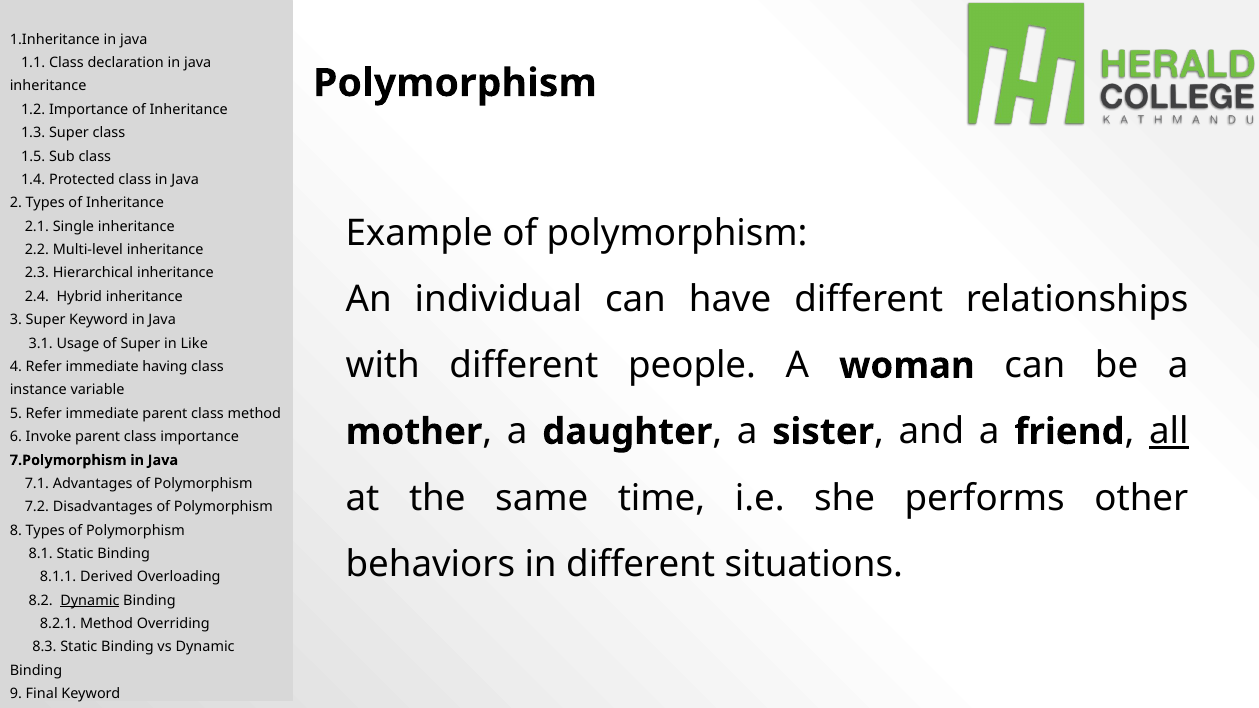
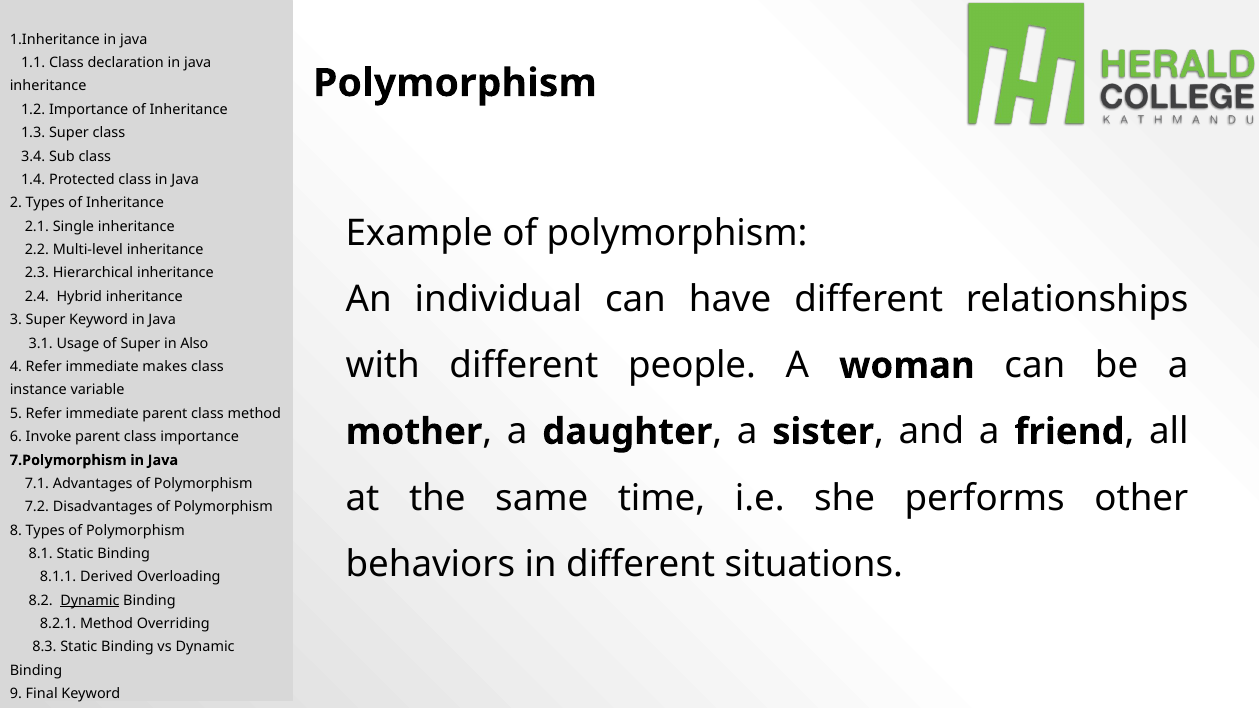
1.5: 1.5 -> 3.4 (33, 156)
Like: Like -> Also (194, 343)
having: having -> makes (165, 367)
all underline: present -> none (1169, 432)
